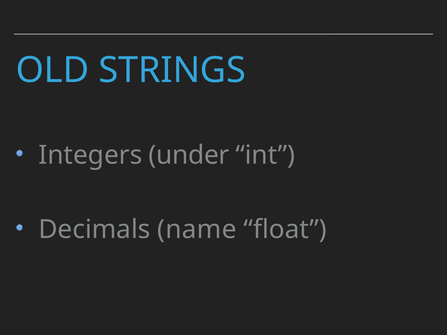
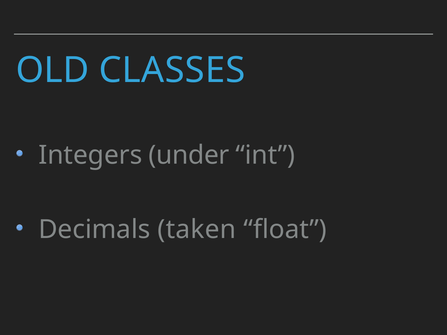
STRINGS: STRINGS -> CLASSES (172, 70)
name: name -> taken (197, 230)
